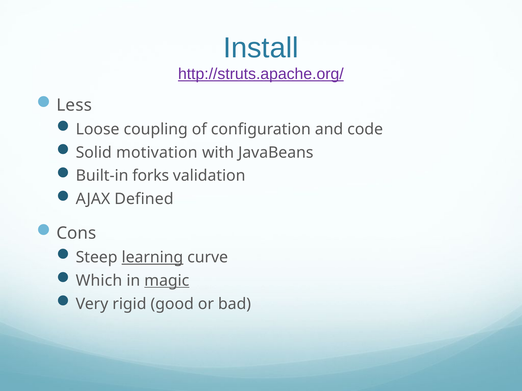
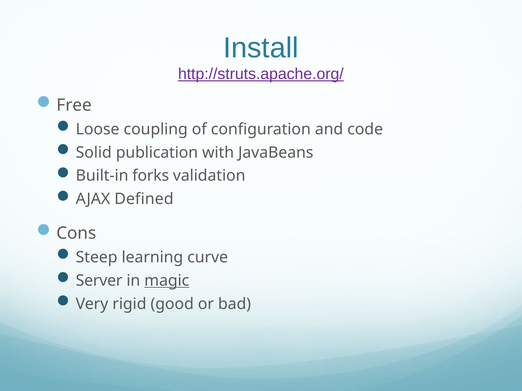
Less: Less -> Free (74, 105)
motivation: motivation -> publication (157, 153)
learning underline: present -> none (152, 257)
Which: Which -> Server (99, 281)
